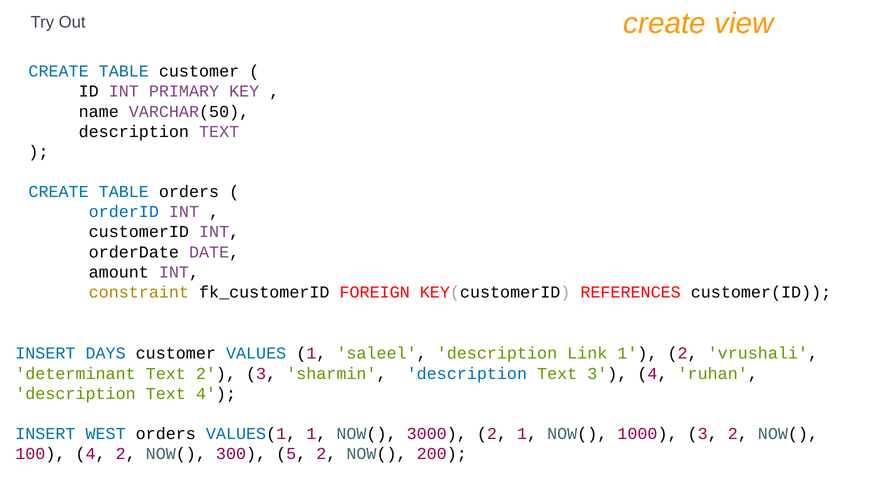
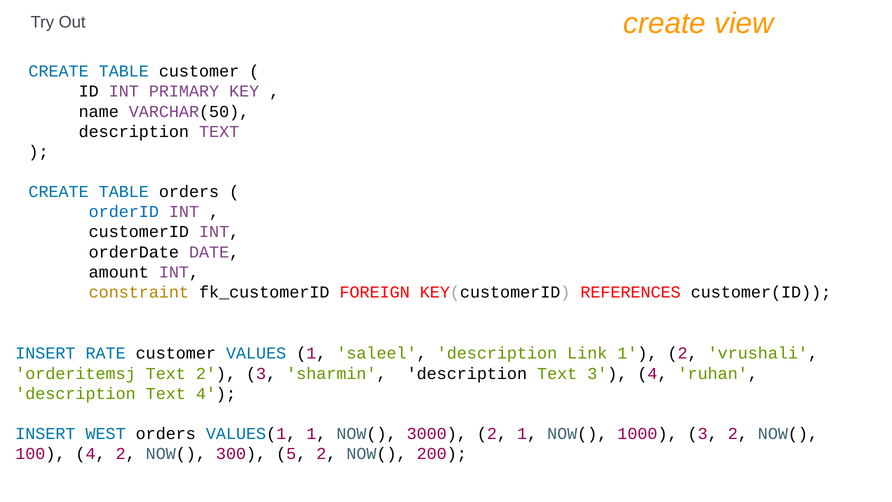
DAYS: DAYS -> RATE (106, 353)
determinant: determinant -> orderitemsj (75, 373)
description colour: blue -> black (467, 373)
